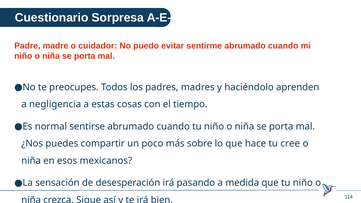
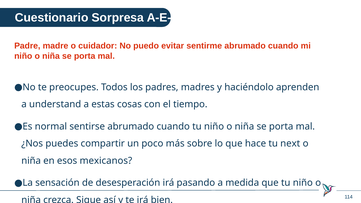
negligencia: negligencia -> understand (55, 104)
cree: cree -> next (290, 144)
